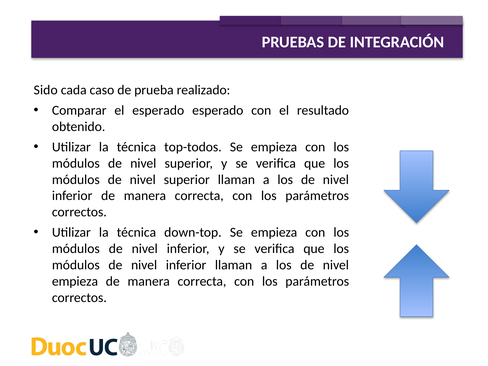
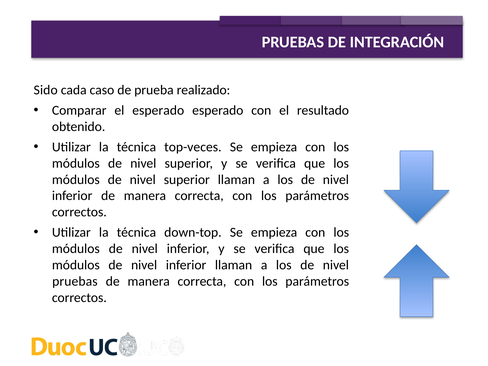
top-todos: top-todos -> top-veces (193, 147)
empieza: empieza -> pruebas (75, 281)
